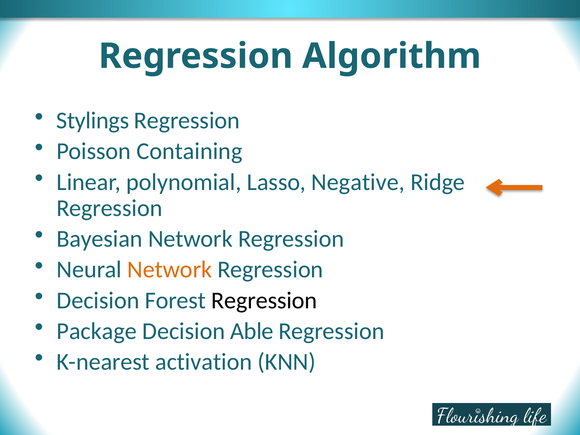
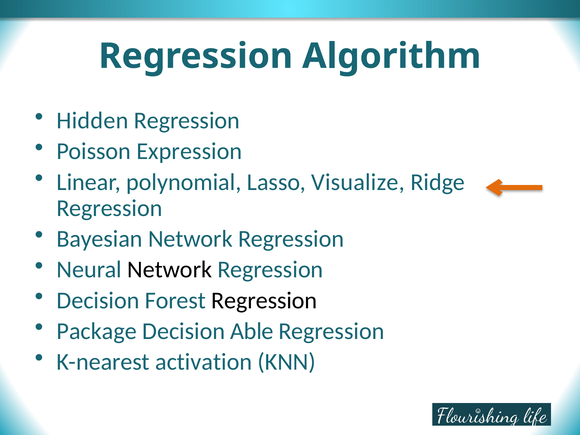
Stylings: Stylings -> Hidden (92, 121)
Containing: Containing -> Expression (189, 151)
Negative: Negative -> Visualize (358, 182)
Network colour: orange -> black (170, 270)
